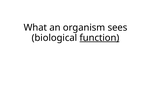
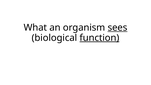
sees underline: none -> present (117, 28)
